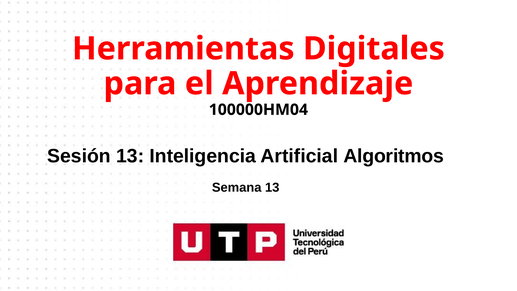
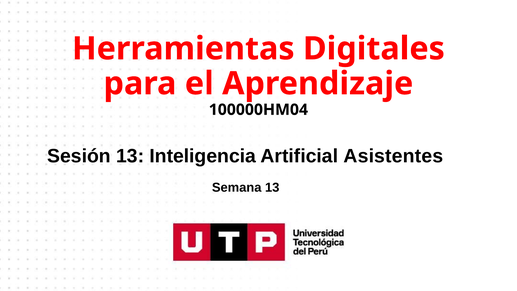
Algoritmos: Algoritmos -> Asistentes (393, 156)
